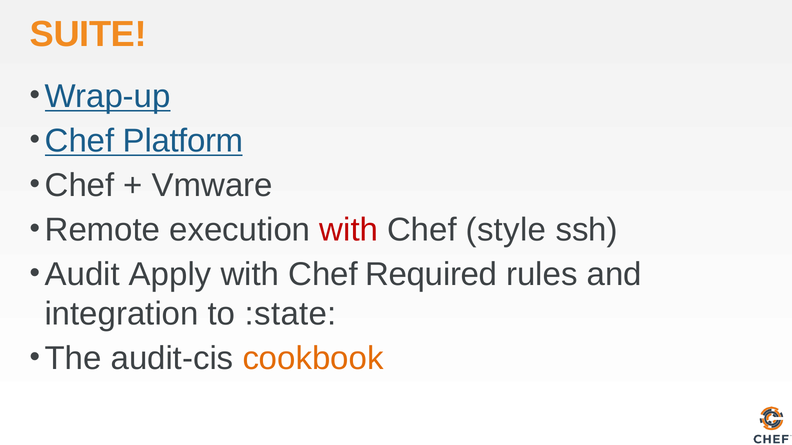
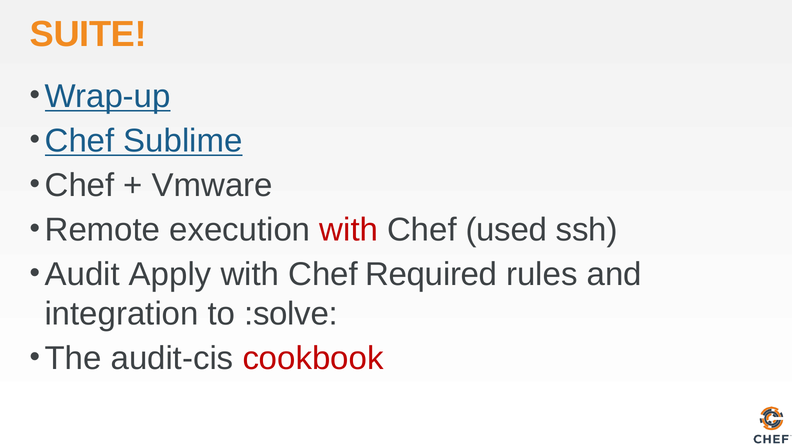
Platform: Platform -> Sublime (183, 141)
style: style -> used (506, 230)
:state: :state -> :solve (291, 314)
cookbook colour: orange -> red (313, 359)
